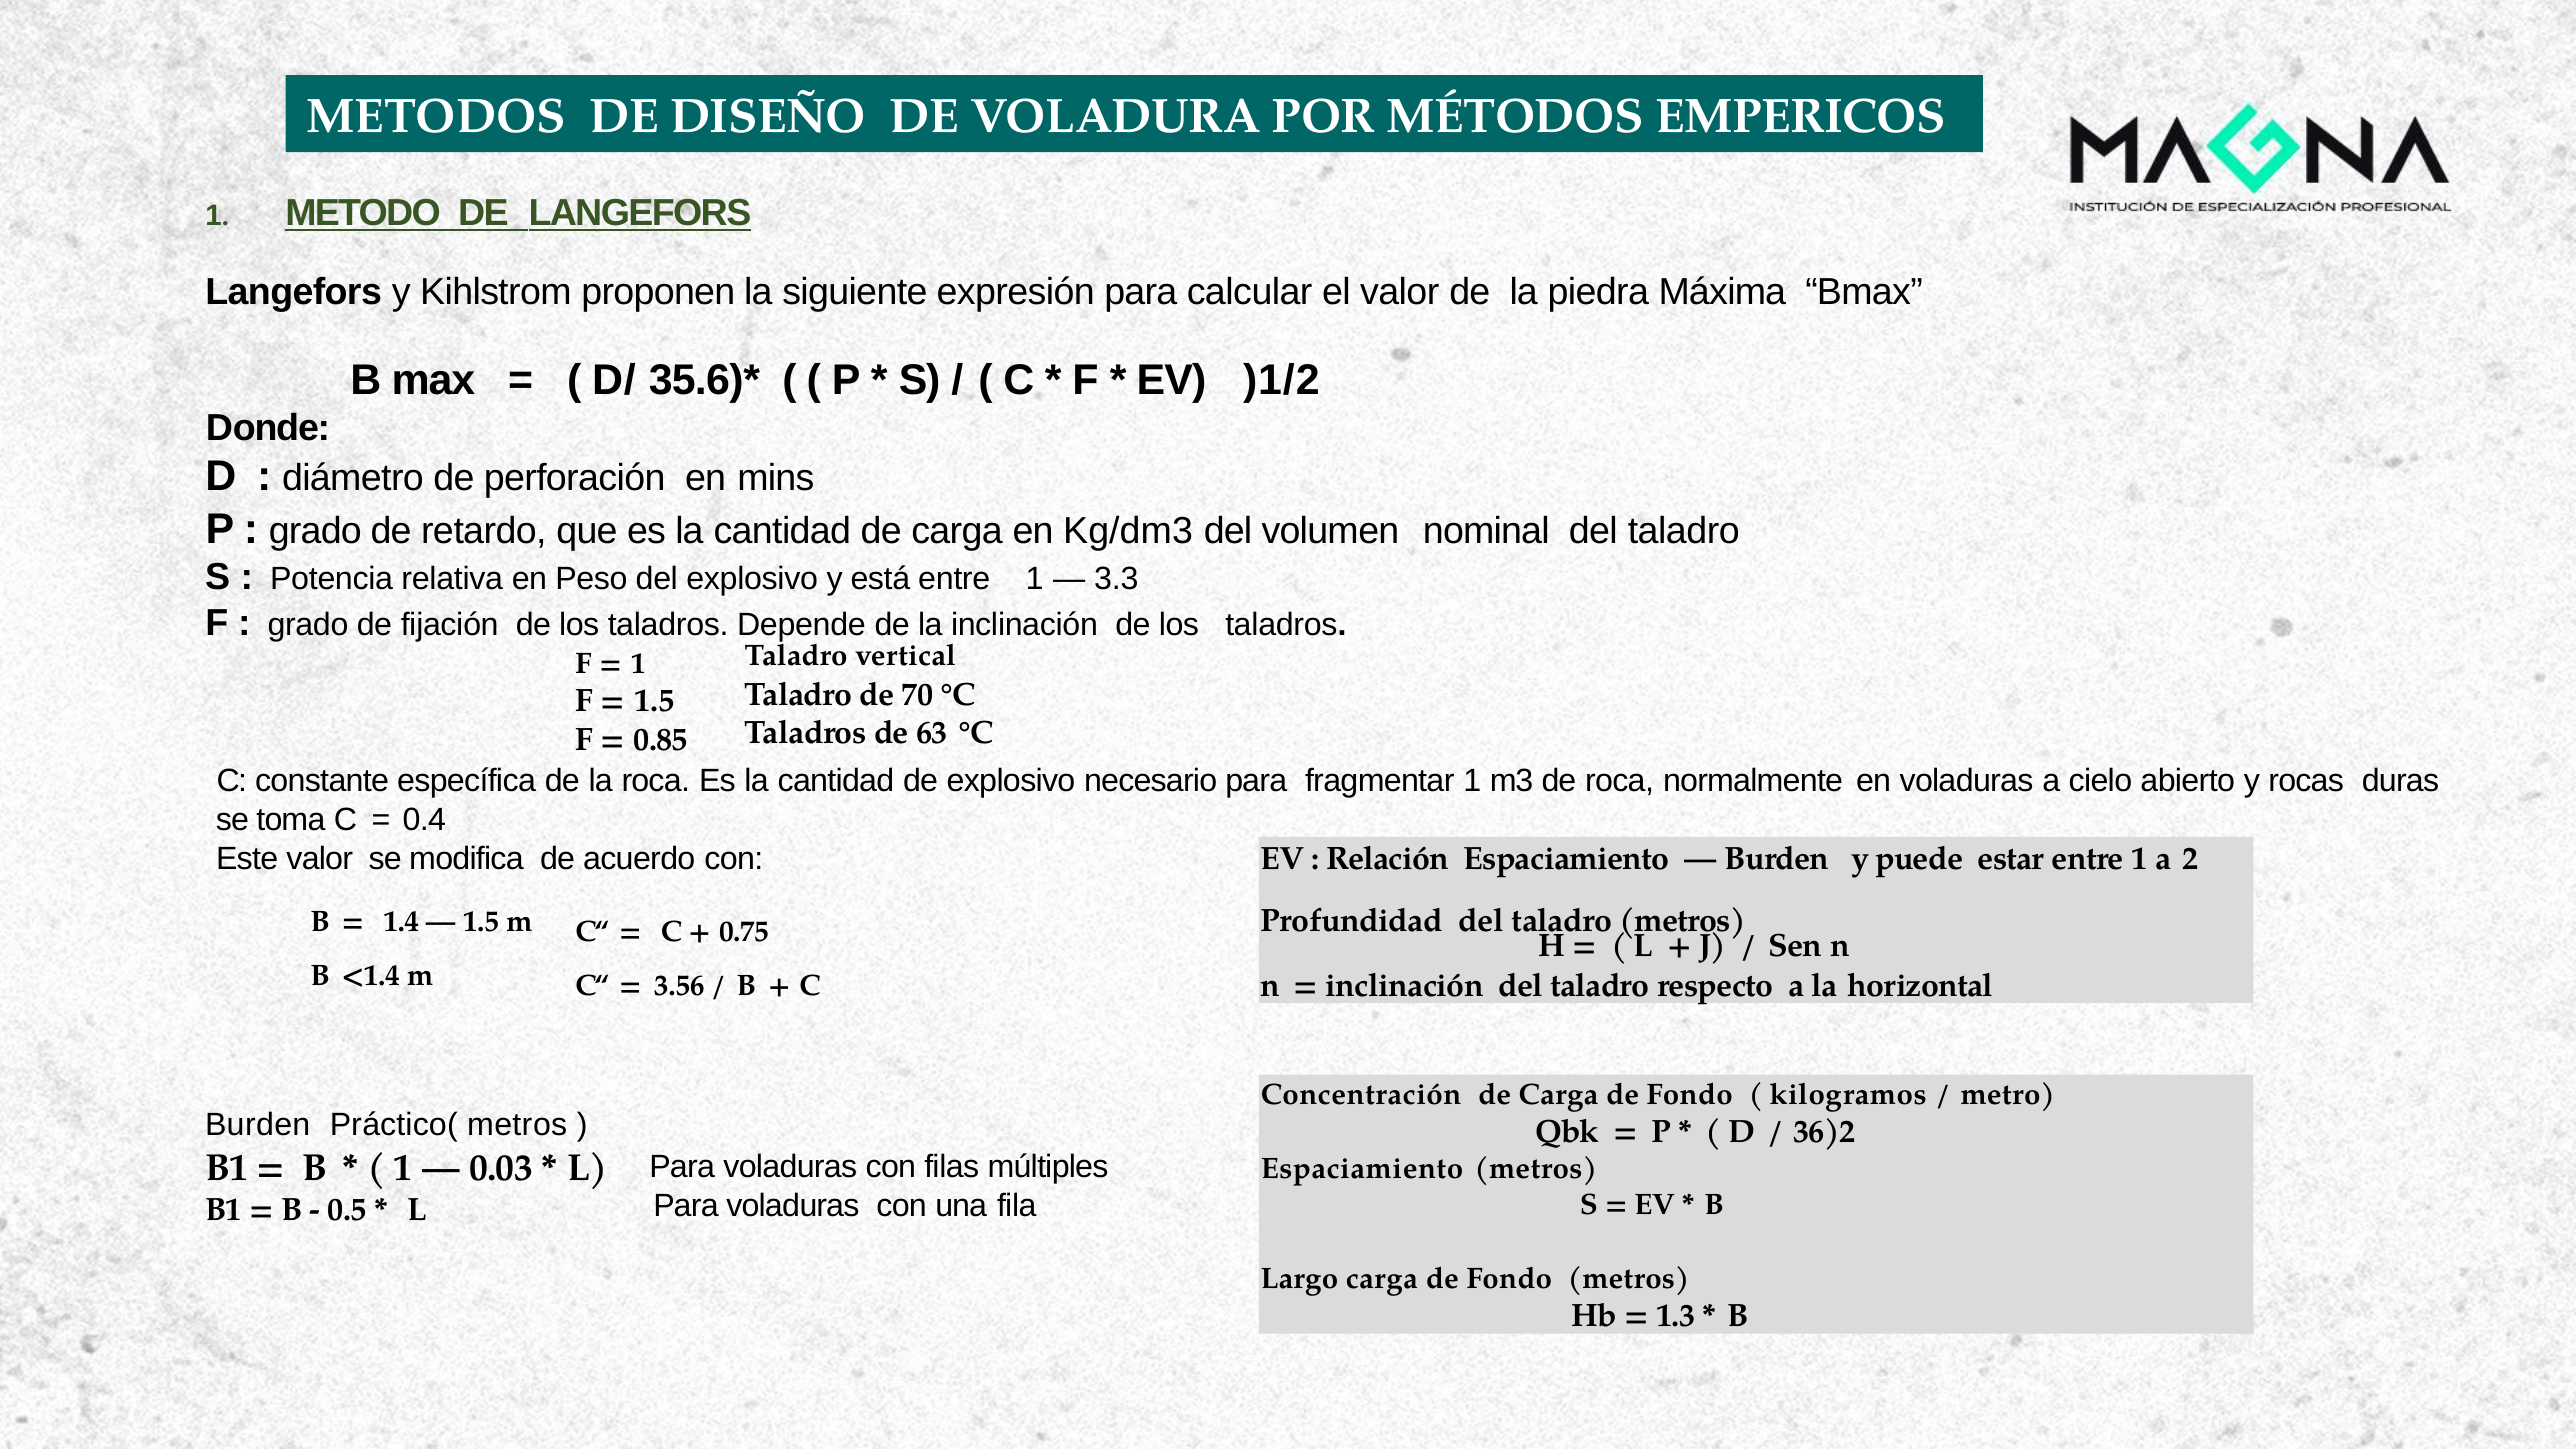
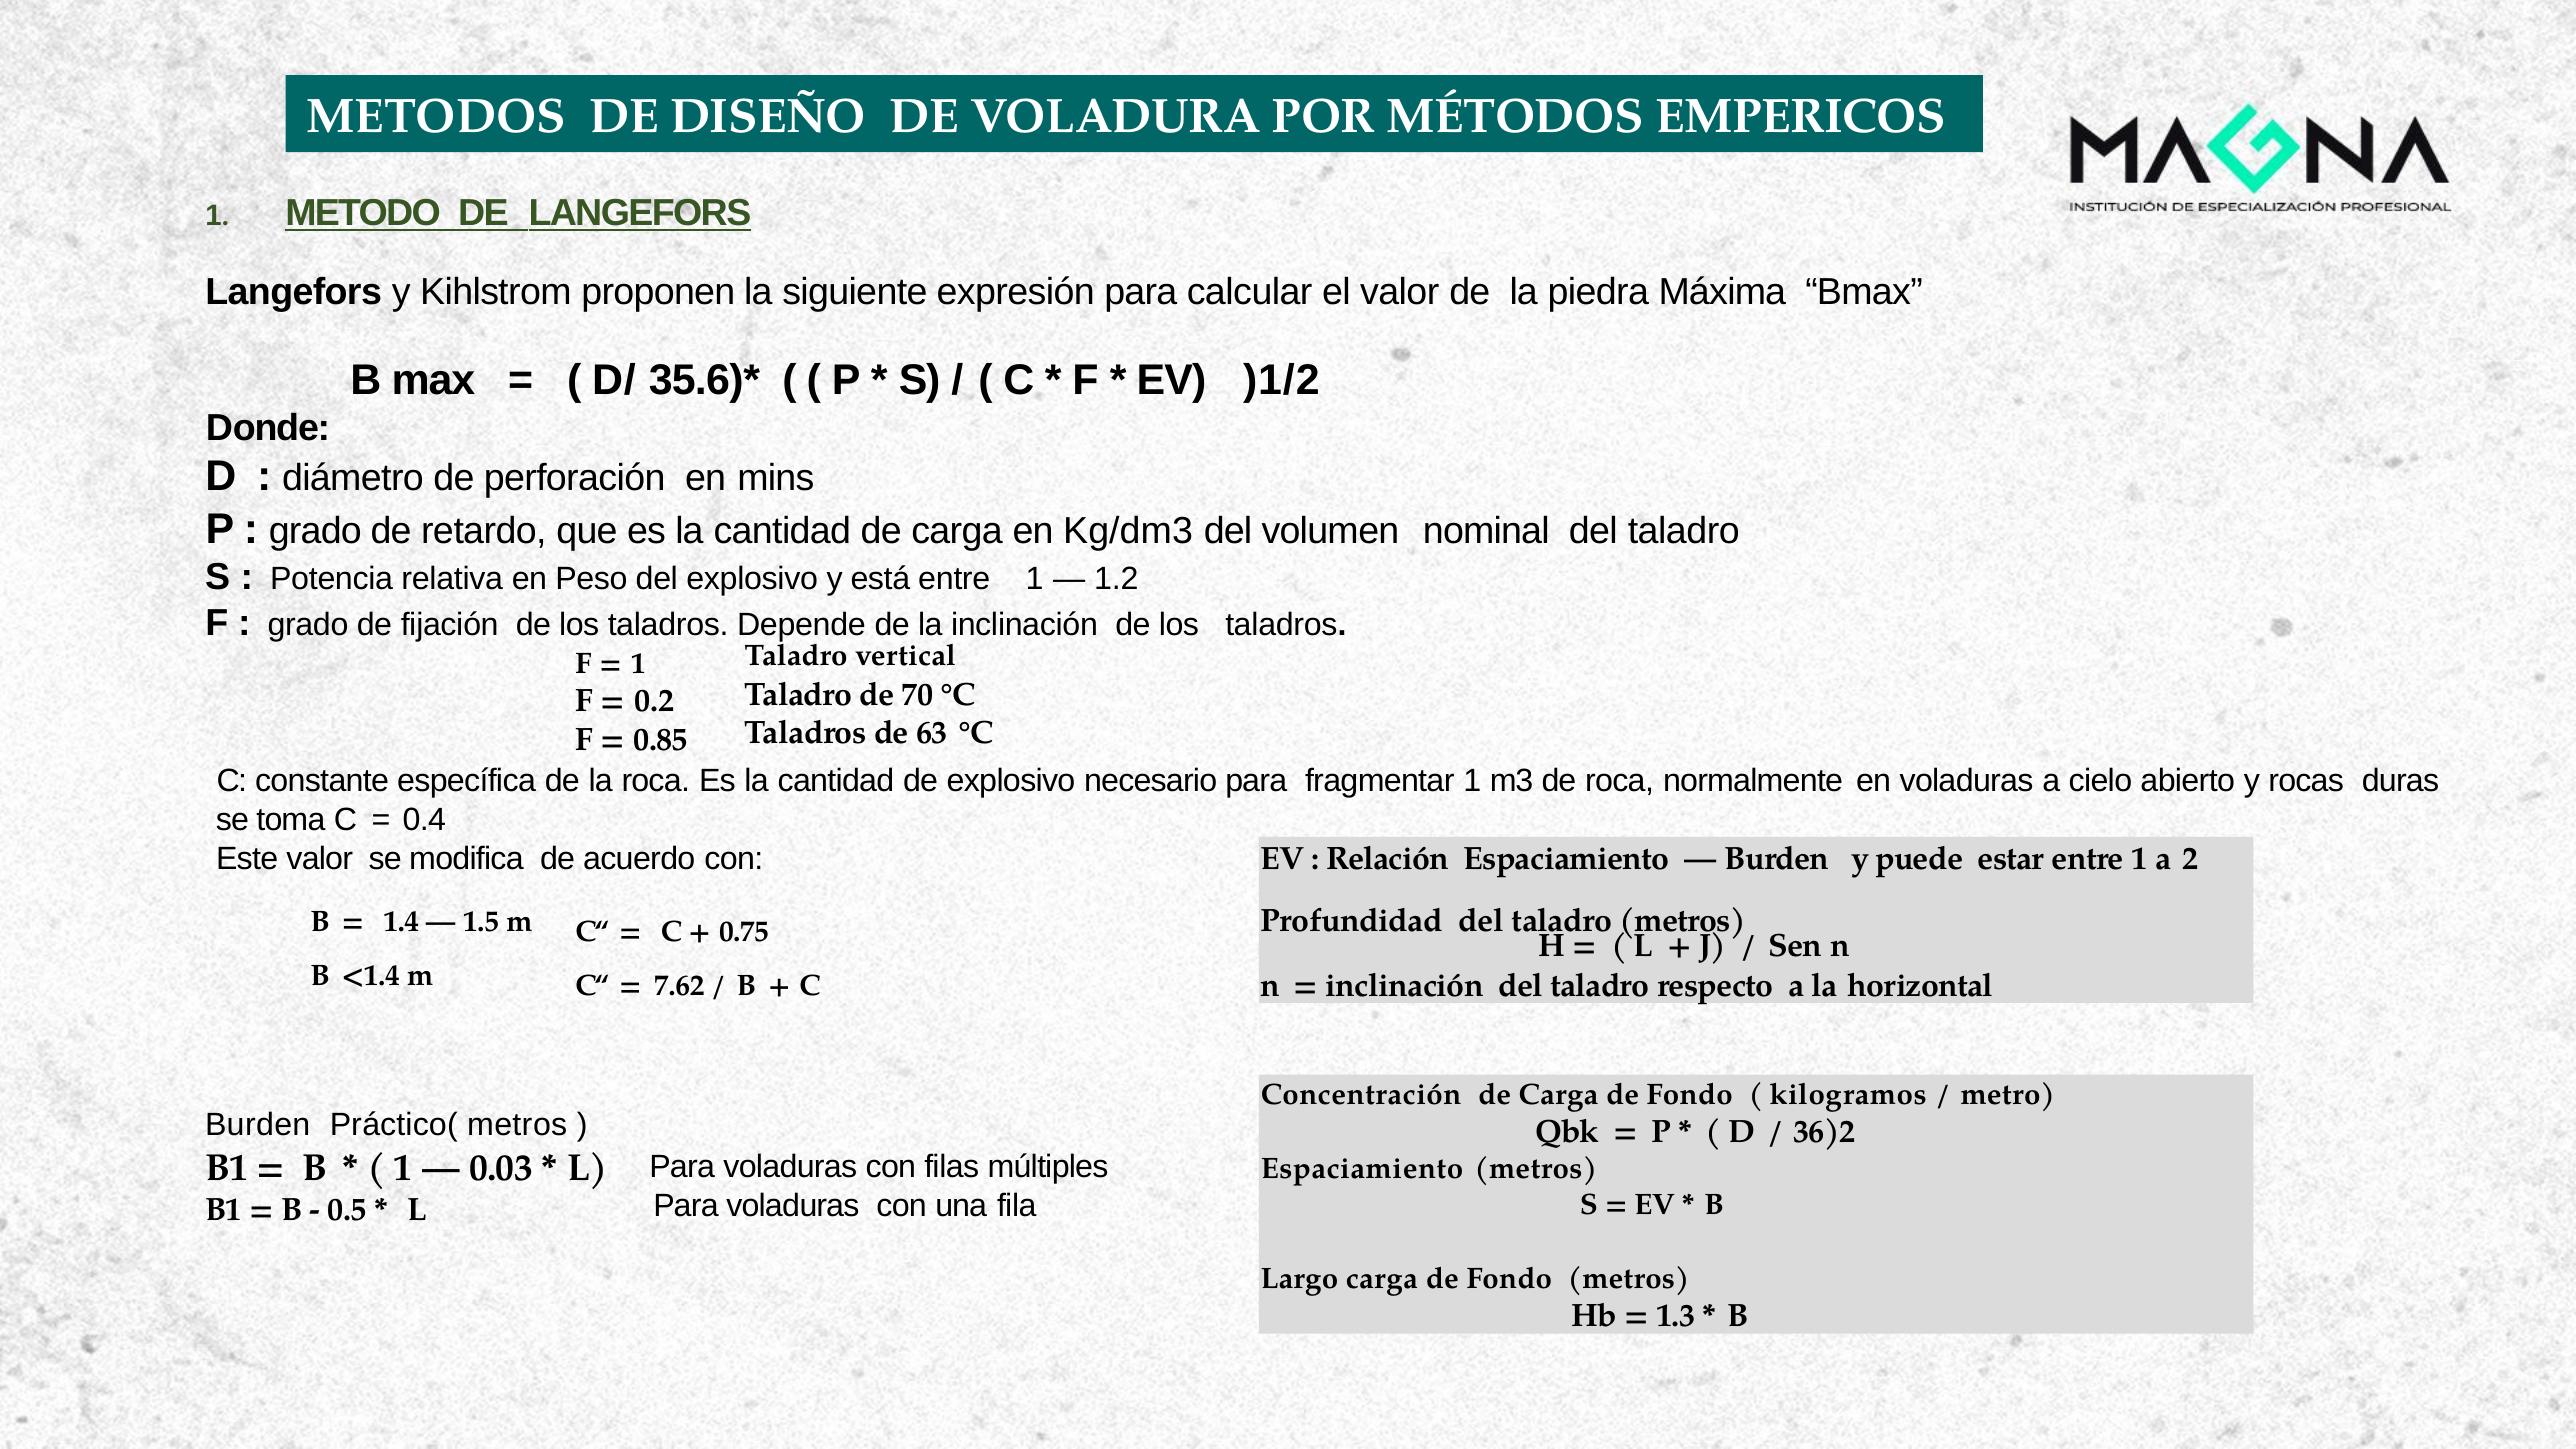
3.3: 3.3 -> 1.2 (1116, 579)
1.5: 1.5 -> 0.2 (655, 701)
3.56: 3.56 -> 7.62 (679, 985)
